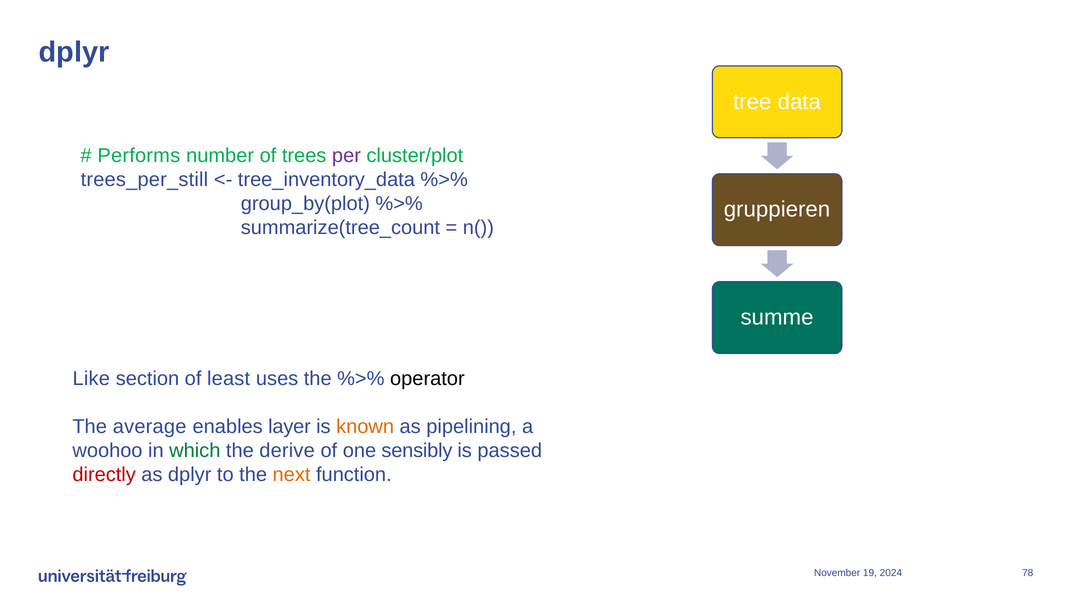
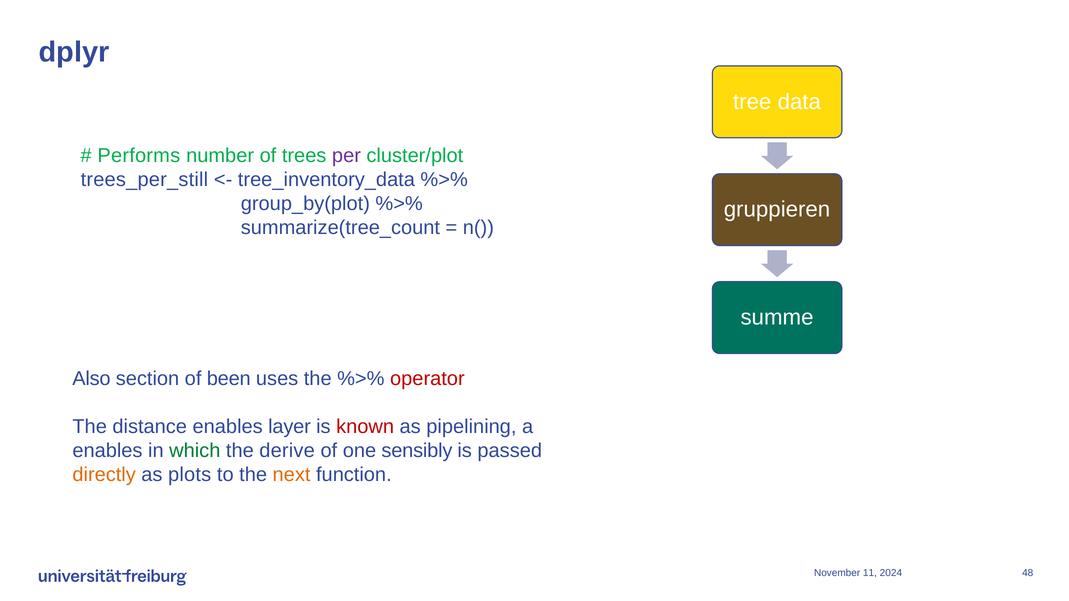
Like: Like -> Also (91, 379)
least: least -> been (229, 379)
operator colour: black -> red (427, 379)
average: average -> distance (150, 427)
known colour: orange -> red (365, 427)
woohoo: woohoo -> enables (107, 451)
directly colour: red -> orange (104, 475)
as dplyr: dplyr -> plots (190, 475)
19: 19 -> 11 (870, 573)
78: 78 -> 48 (1028, 573)
